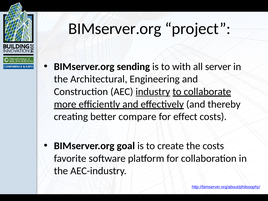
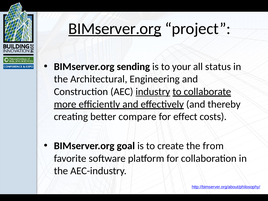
BIMserver.org underline: none -> present (115, 29)
with: with -> your (182, 67)
server: server -> status (218, 67)
the costs: costs -> from (213, 146)
